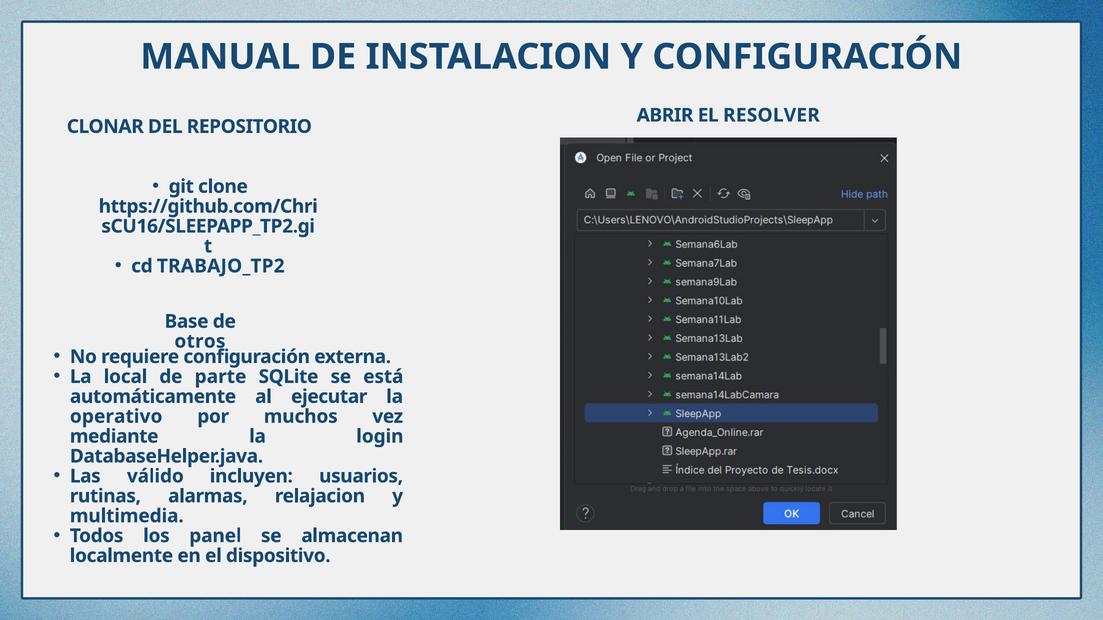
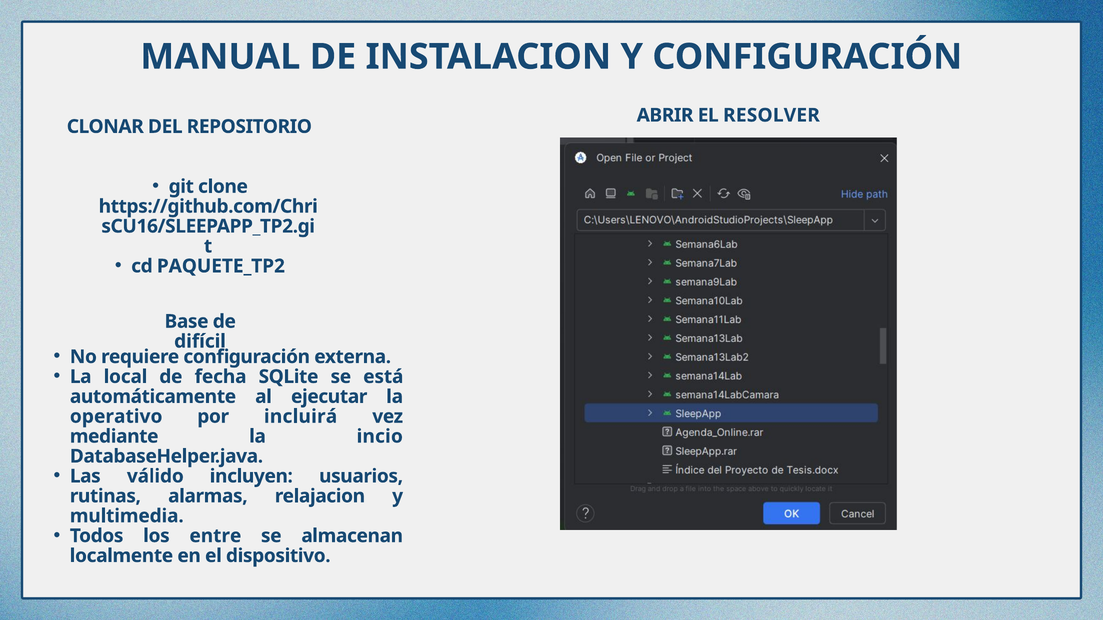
TRABAJO_TP2: TRABAJO_TP2 -> PAQUETE_TP2 (221, 266)
otros: otros -> difícil (200, 342)
parte: parte -> fecha (221, 377)
muchos: muchos -> incluirá (301, 417)
login: login -> incio (380, 437)
panel: panel -> entre (215, 536)
